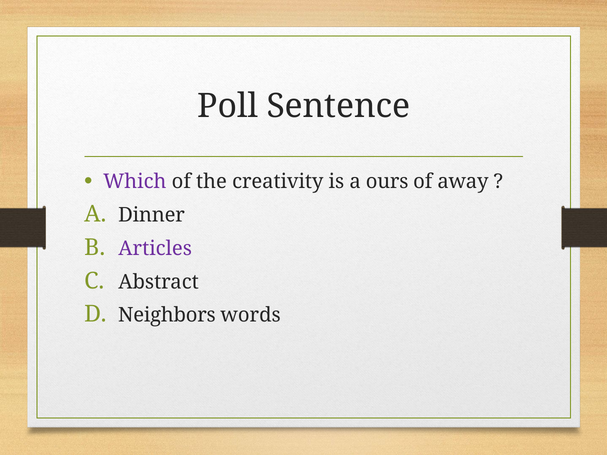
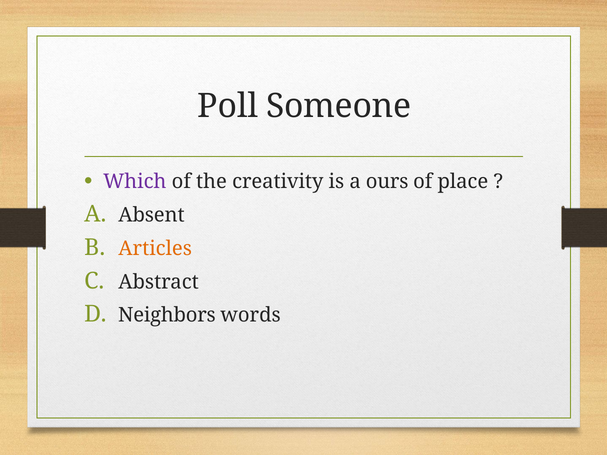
Sentence: Sentence -> Someone (339, 106)
away: away -> place (463, 182)
Dinner: Dinner -> Absent (151, 215)
Articles colour: purple -> orange (155, 249)
